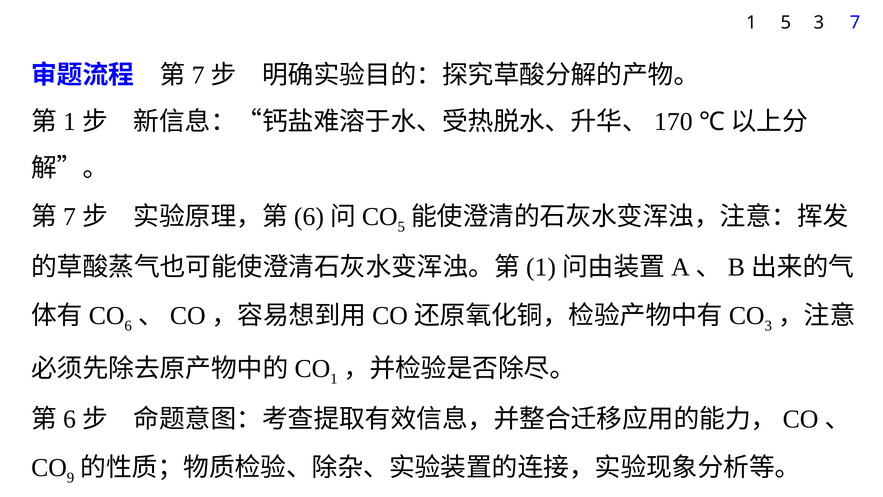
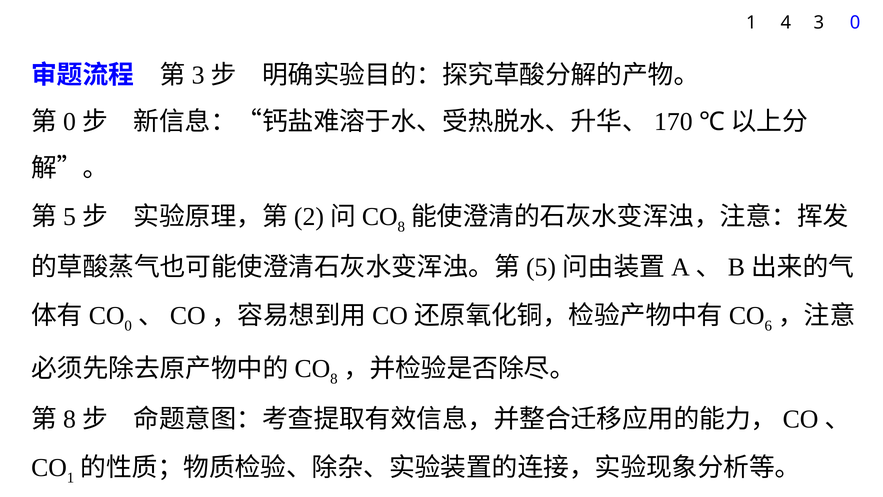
1 5: 5 -> 4 (786, 23)
3 7: 7 -> 0 (855, 23)
7: 7 -> 3 (198, 75)
1: 1 -> 0 (69, 122)
7: 7 -> 5 (69, 217)
6: 6 -> 2 (309, 217)
5: 5 -> 8 (401, 227)
1: 1 -> 5 (541, 267)
6: 6 -> 0 (128, 326)
3: 3 -> 6 (768, 326)
1: 1 -> 8 (334, 379)
6: 6 -> 8 (69, 419)
9: 9 -> 1 (71, 478)
